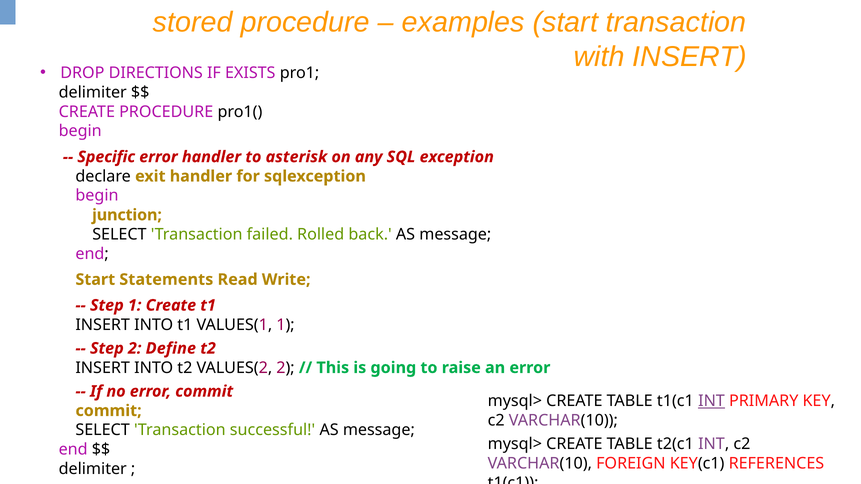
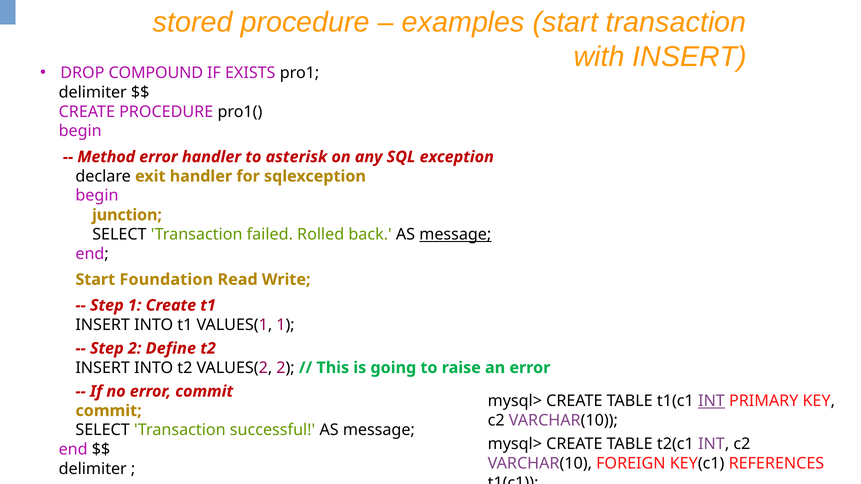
DIRECTIONS: DIRECTIONS -> COMPOUND (156, 73)
Specific: Specific -> Method (106, 157)
message underline: none -> present (455, 234)
Statements: Statements -> Foundation (166, 280)
